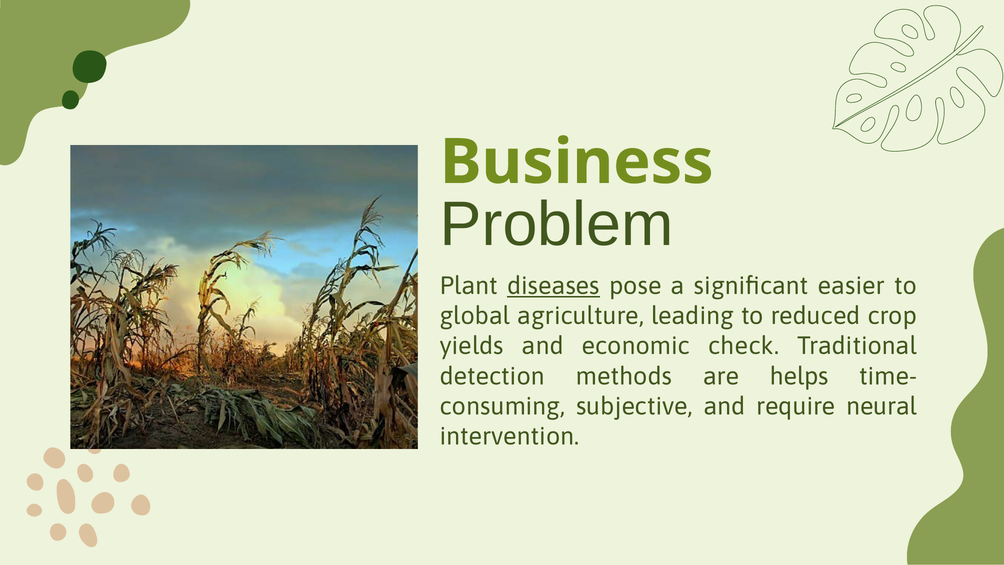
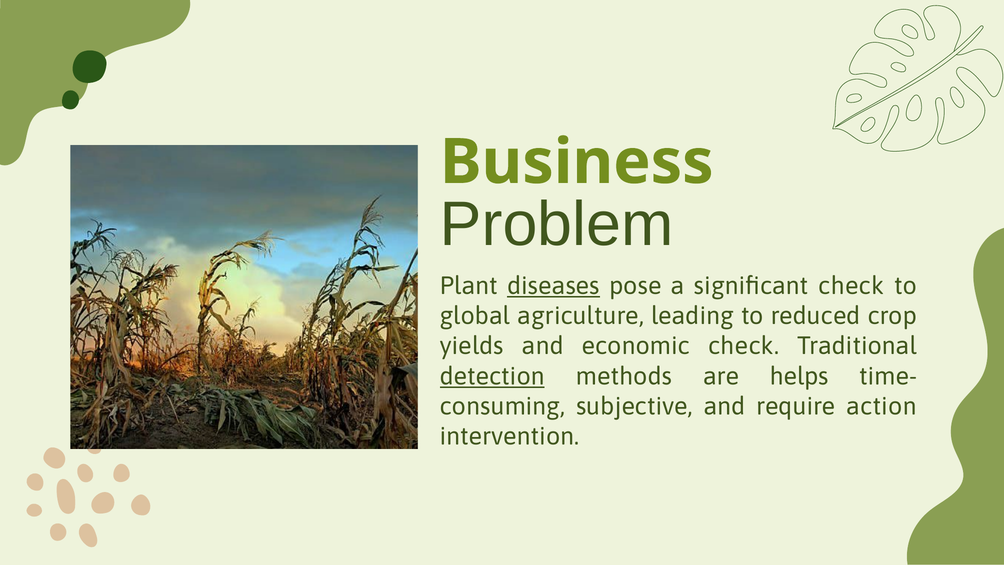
significant easier: easier -> check (851, 286)
detection underline: none -> present (492, 376)
neural: neural -> action (882, 406)
